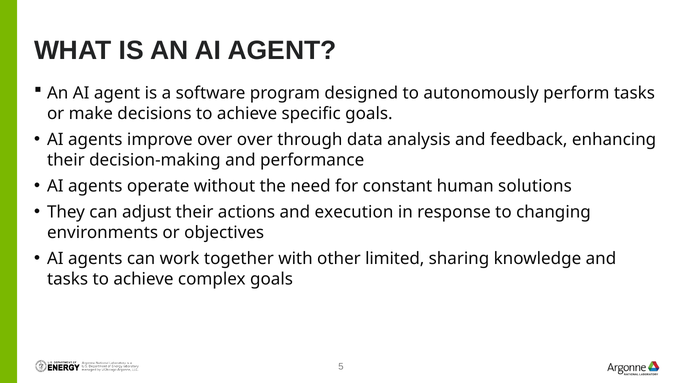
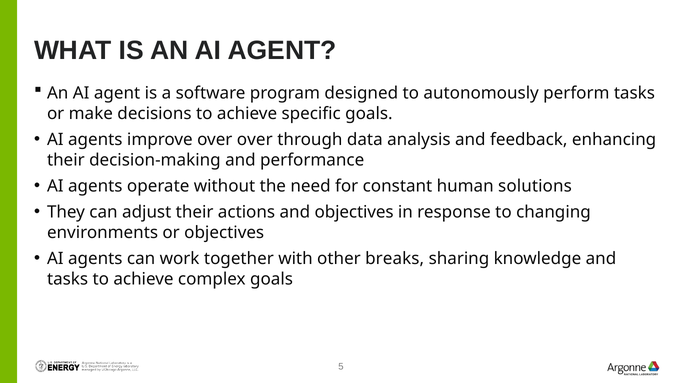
and execution: execution -> objectives (354, 213)
limited: limited -> breaks (395, 259)
